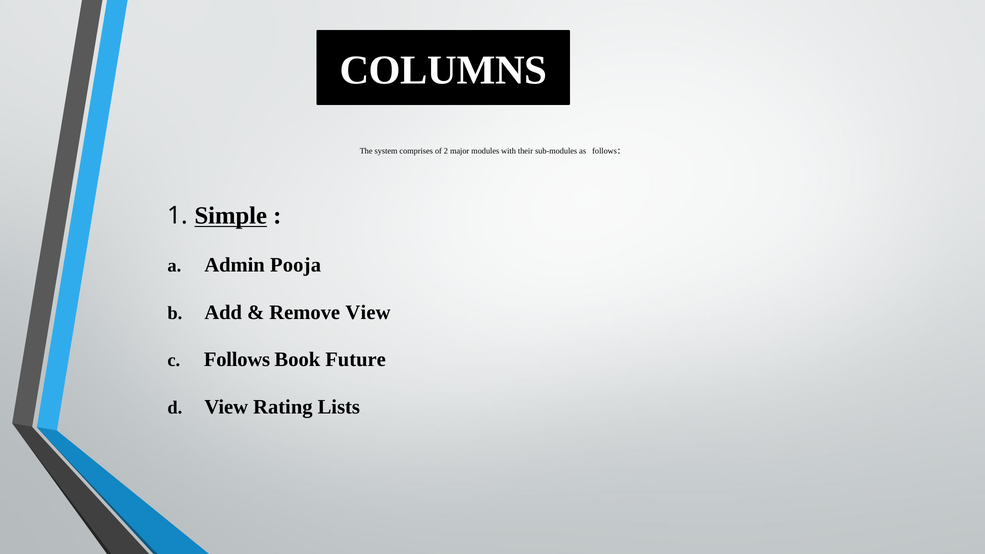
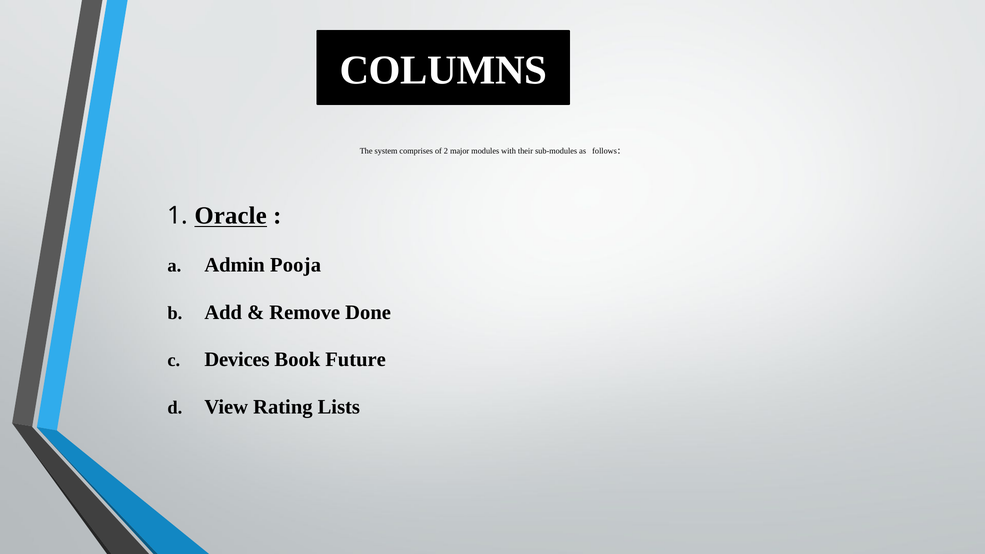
Simple: Simple -> Oracle (231, 216)
Remove View: View -> Done (368, 312)
Follows: Follows -> Devices (237, 360)
